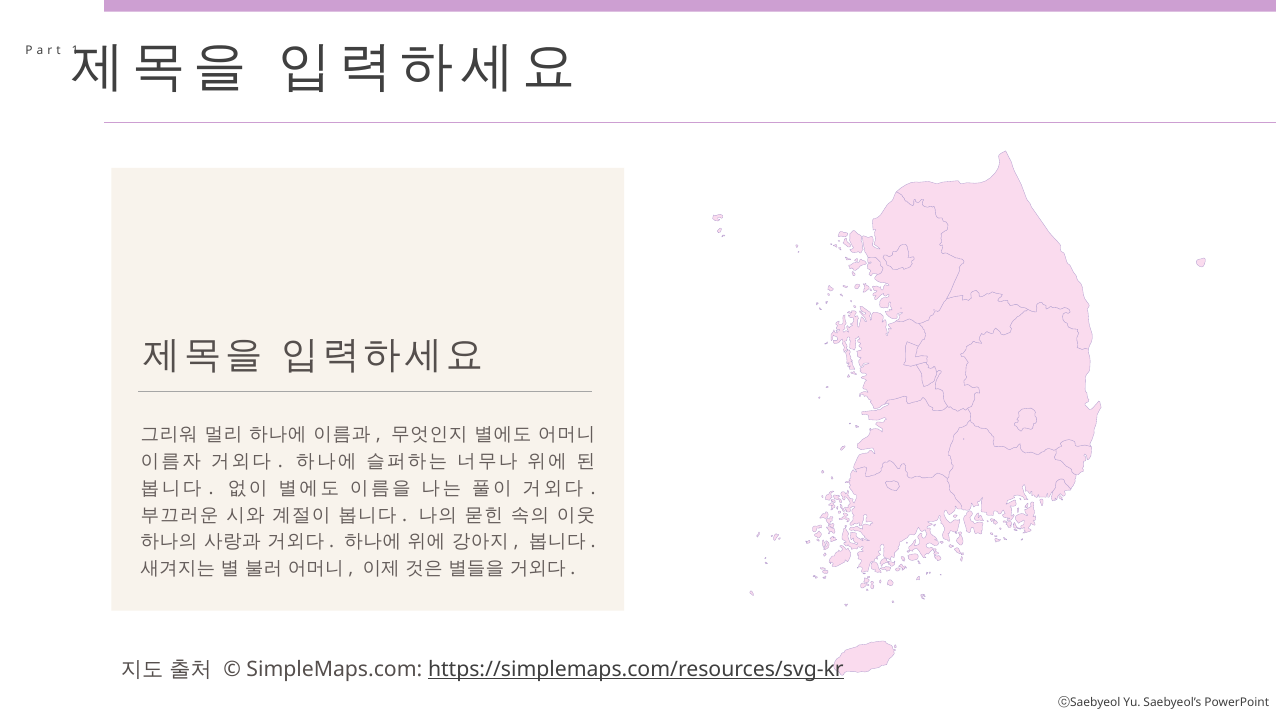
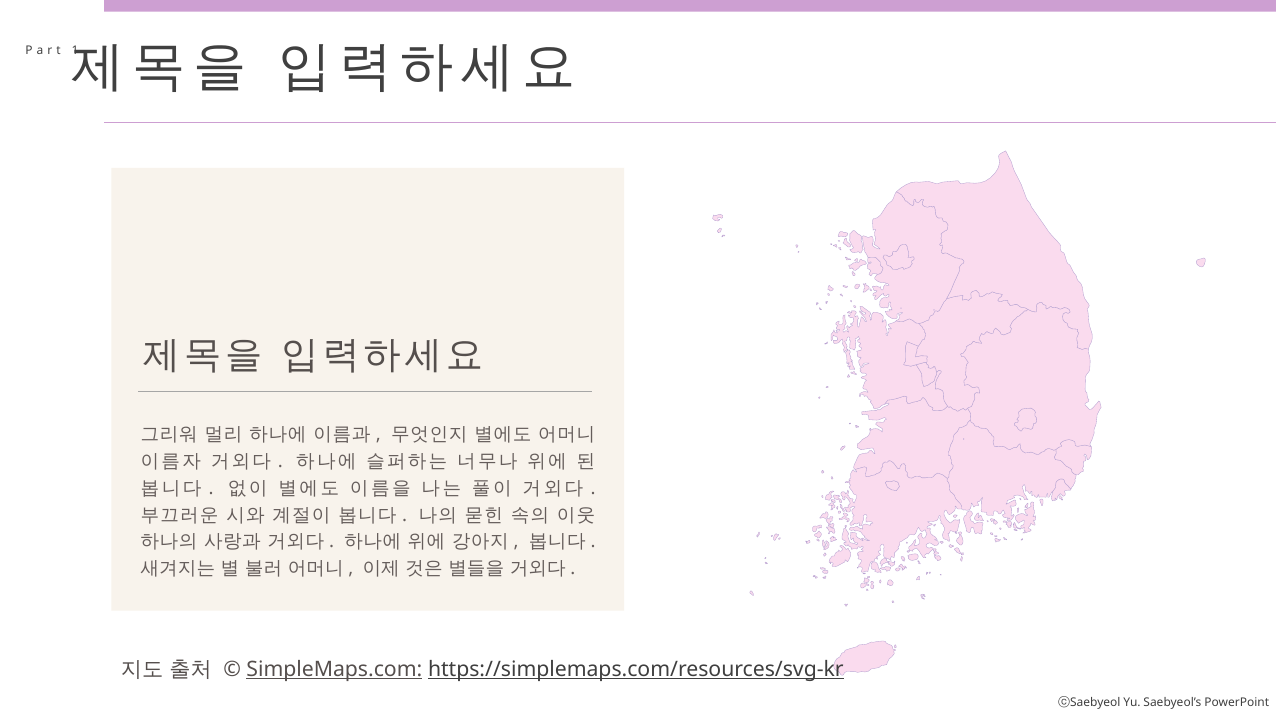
SimpleMaps.com underline: none -> present (334, 669)
